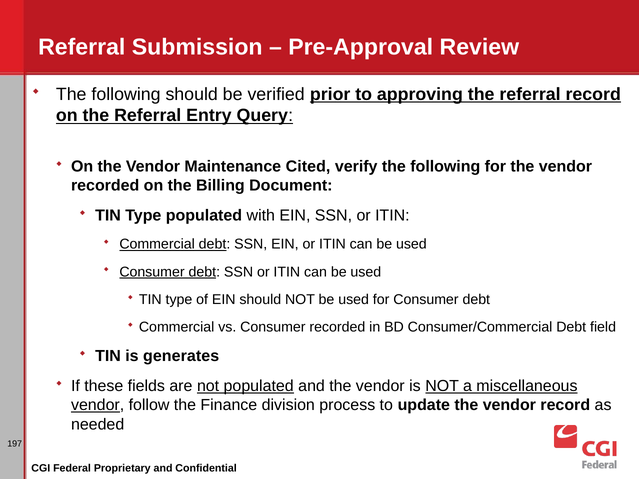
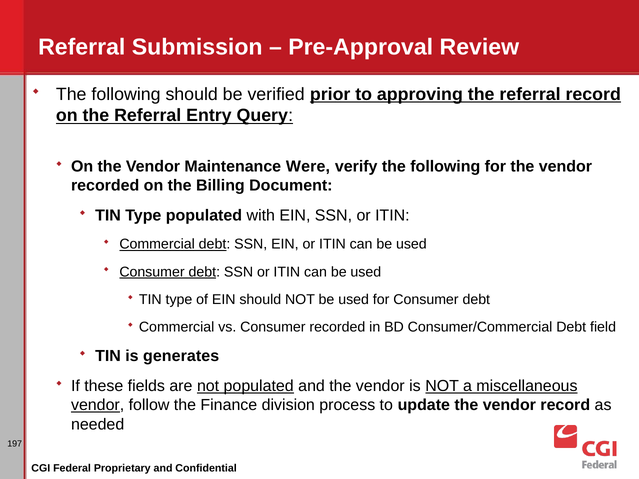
Cited: Cited -> Were (308, 167)
